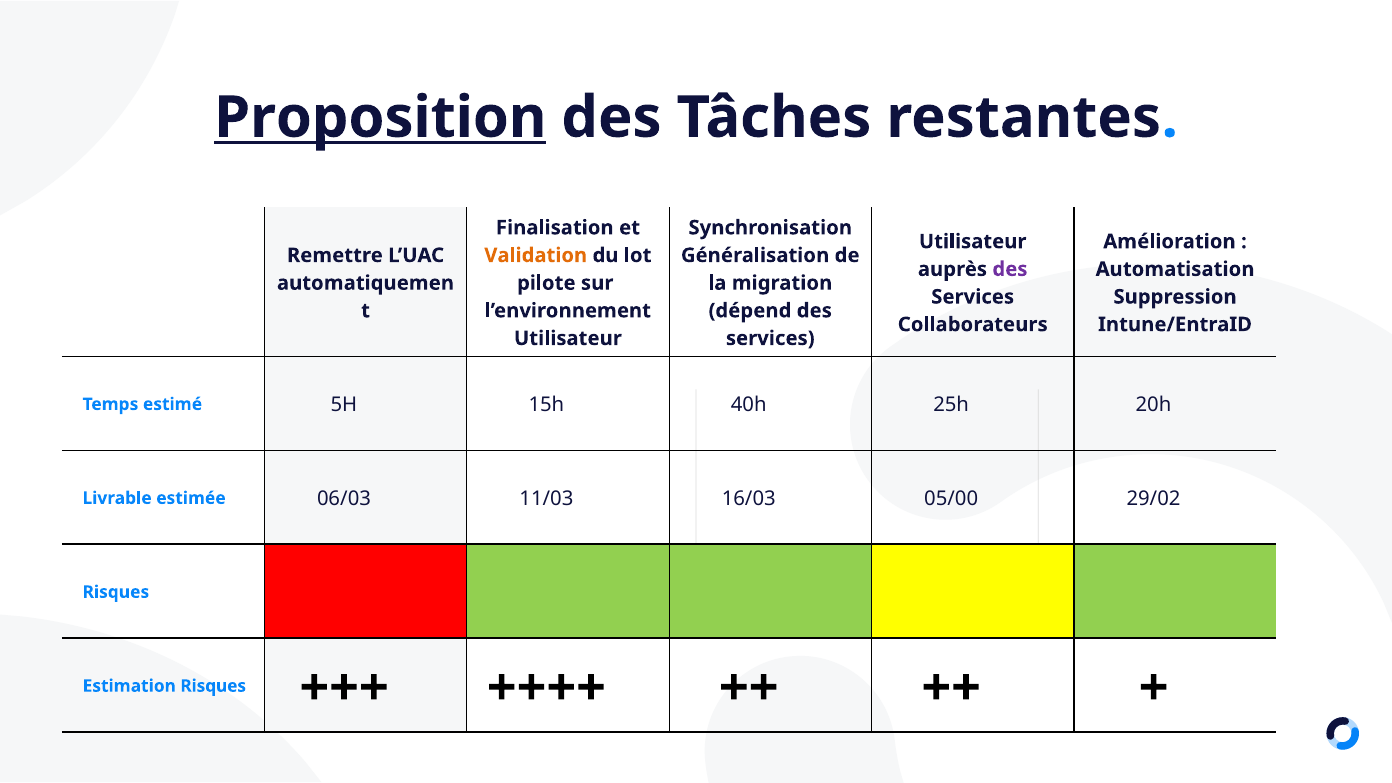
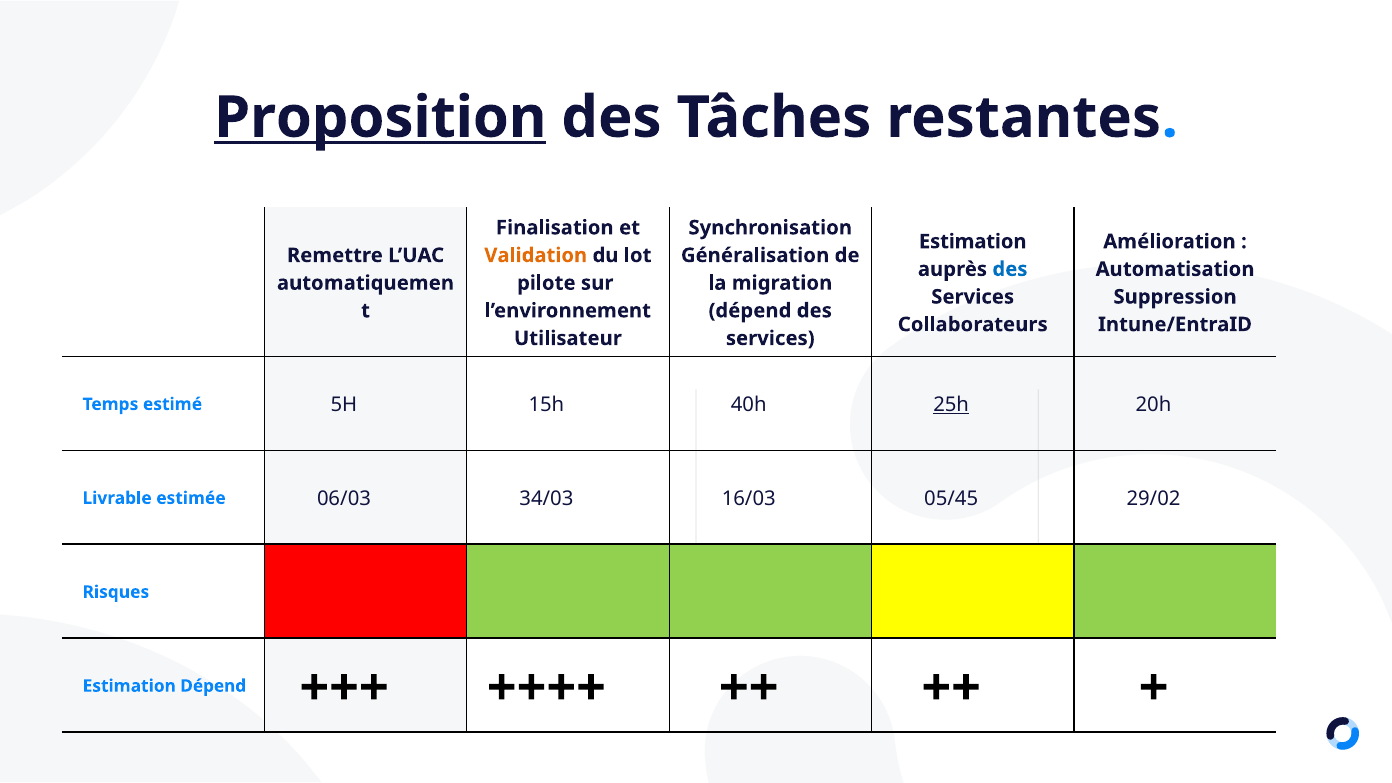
Utilisateur: Utilisateur -> Estimation (973, 242)
des colour: purple -> blue (1010, 269)
25h underline: none -> present (951, 404)
11/03: 11/03 -> 34/03 (546, 498)
05/00: 05/00 -> 05/45 (951, 498)
Estimation Risques: Risques -> Dépend (213, 686)
